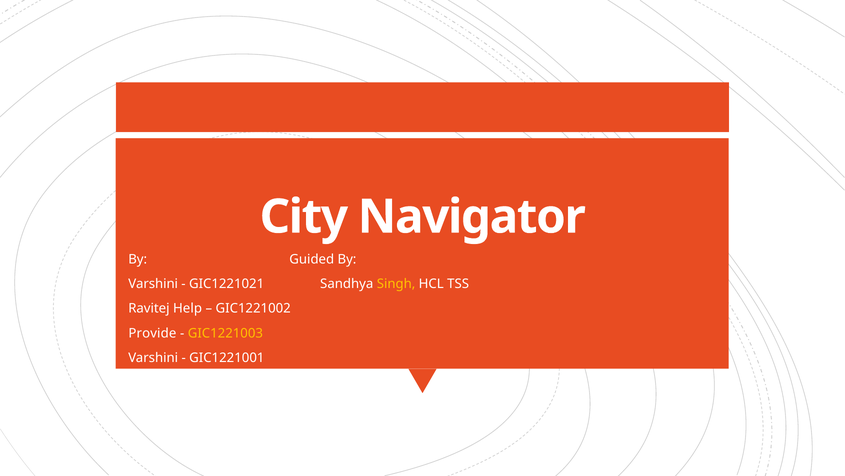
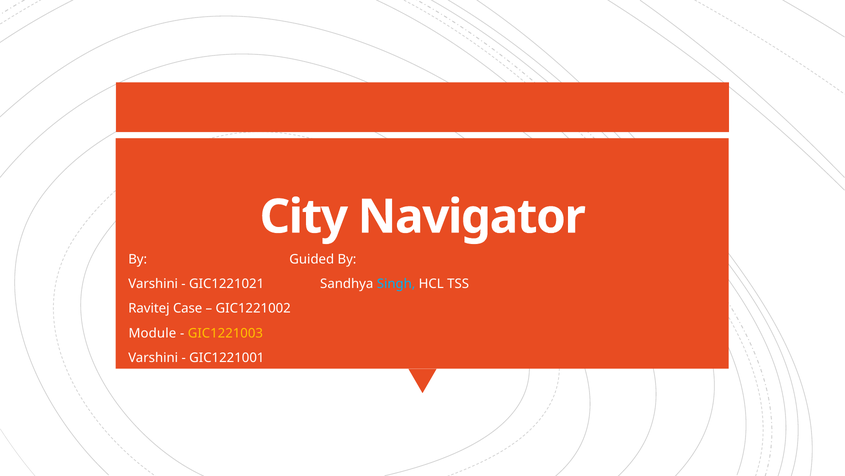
Singh colour: yellow -> light blue (396, 284)
Help: Help -> Case (188, 308)
Provide: Provide -> Module (152, 333)
